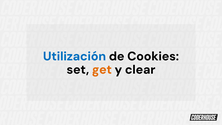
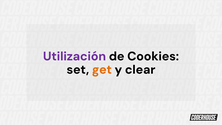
Utilización colour: blue -> purple (74, 56)
